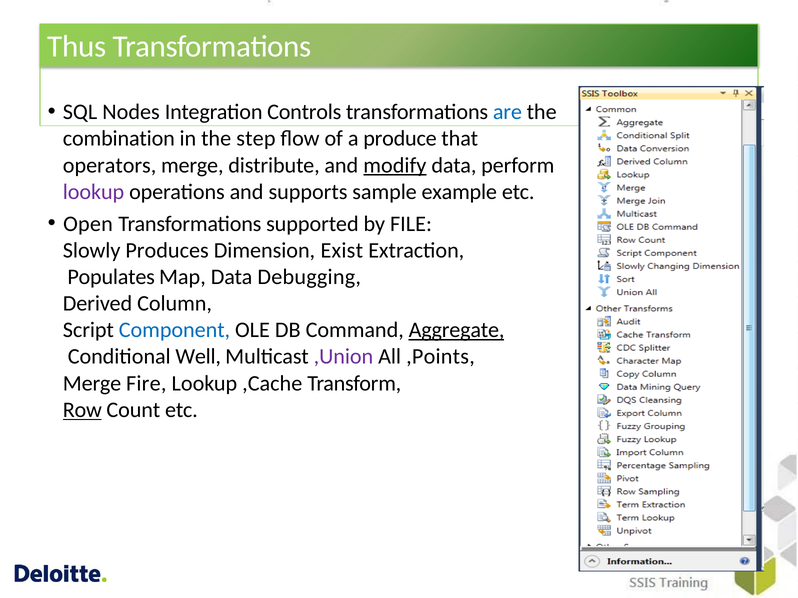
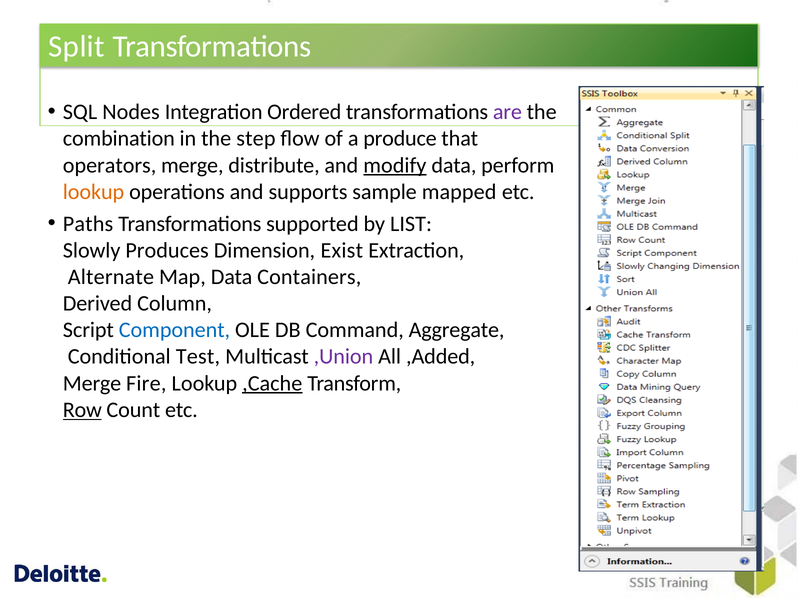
Thus: Thus -> Split (77, 47)
Controls: Controls -> Ordered (304, 112)
are colour: blue -> purple (507, 112)
lookup colour: purple -> orange (94, 192)
example: example -> mapped (459, 192)
Open: Open -> Paths (88, 224)
FILE: FILE -> LIST (411, 224)
Populates: Populates -> Alternate (111, 277)
Debugging: Debugging -> Containers (309, 277)
Aggregate underline: present -> none (457, 330)
Well: Well -> Test (198, 357)
,Points: ,Points -> ,Added (441, 357)
,Cache underline: none -> present (272, 384)
